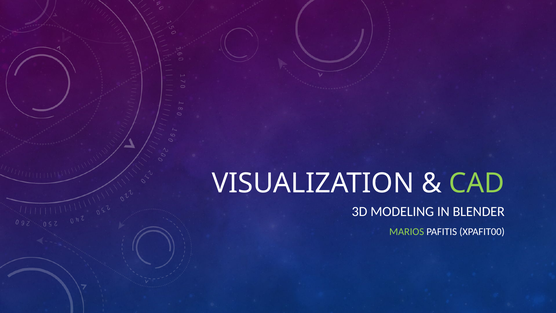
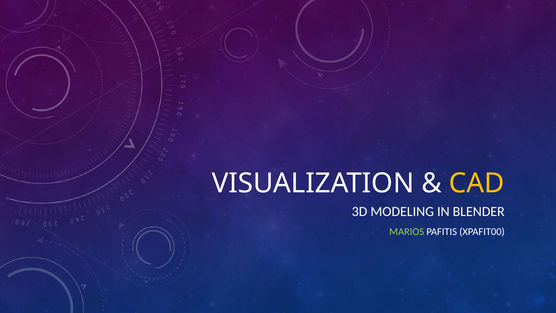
CAD colour: light green -> yellow (477, 183)
